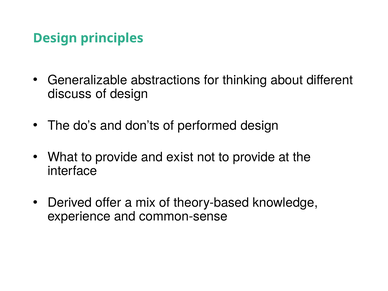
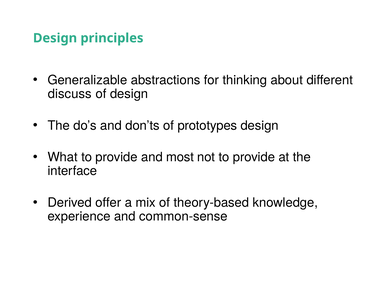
performed: performed -> prototypes (207, 125)
exist: exist -> most (180, 157)
